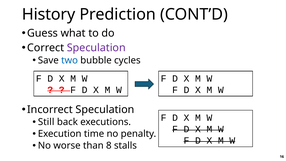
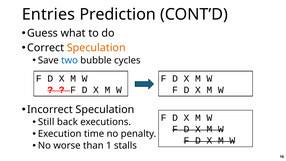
History: History -> Entries (48, 14)
Speculation colour: purple -> orange (96, 48)
8: 8 -> 1 (109, 145)
